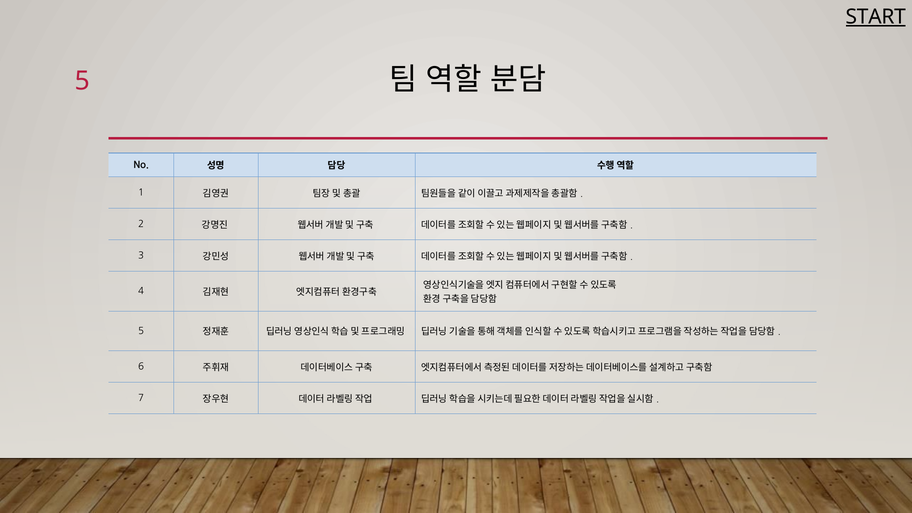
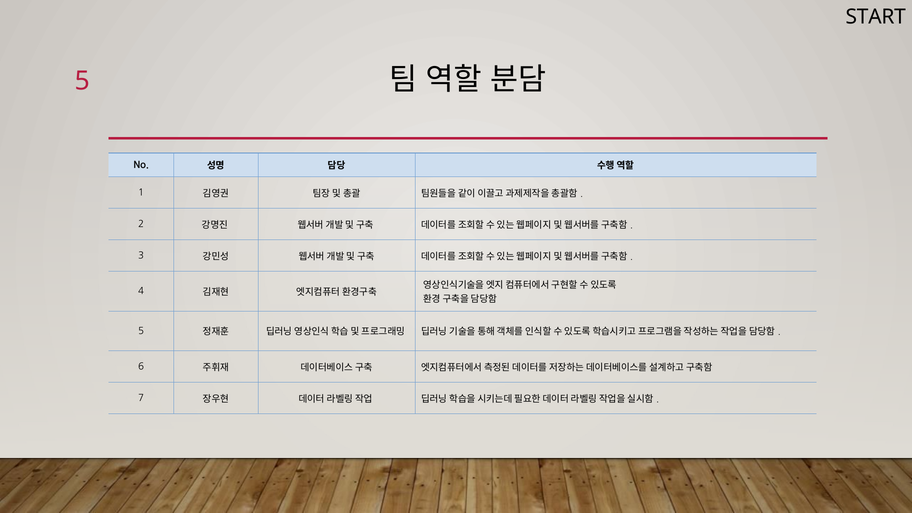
START underline: present -> none (876, 17)
